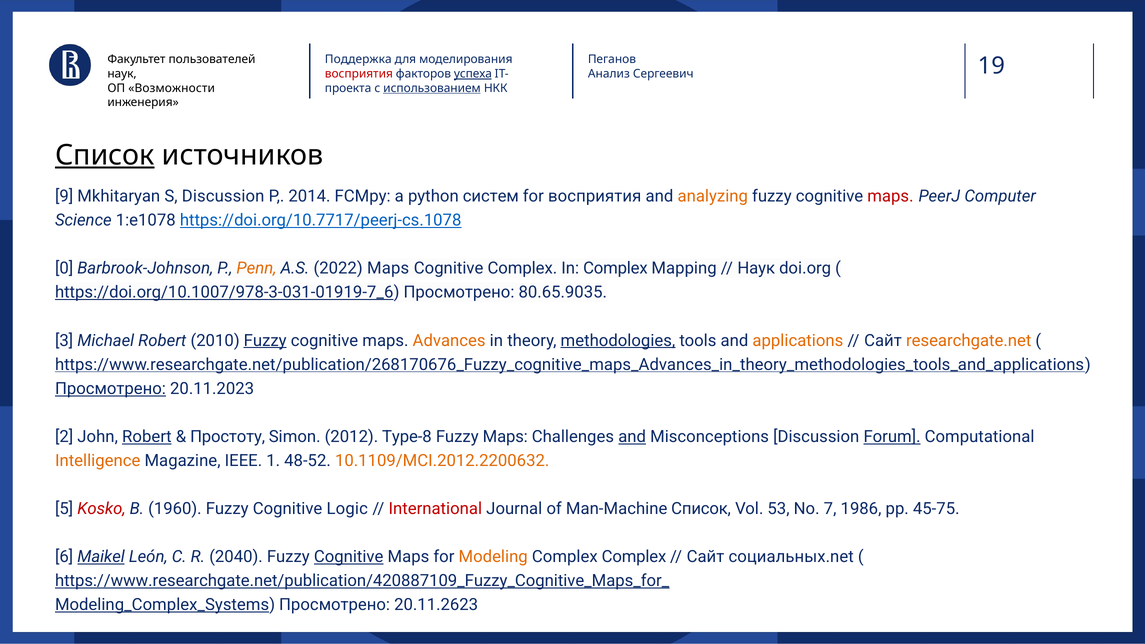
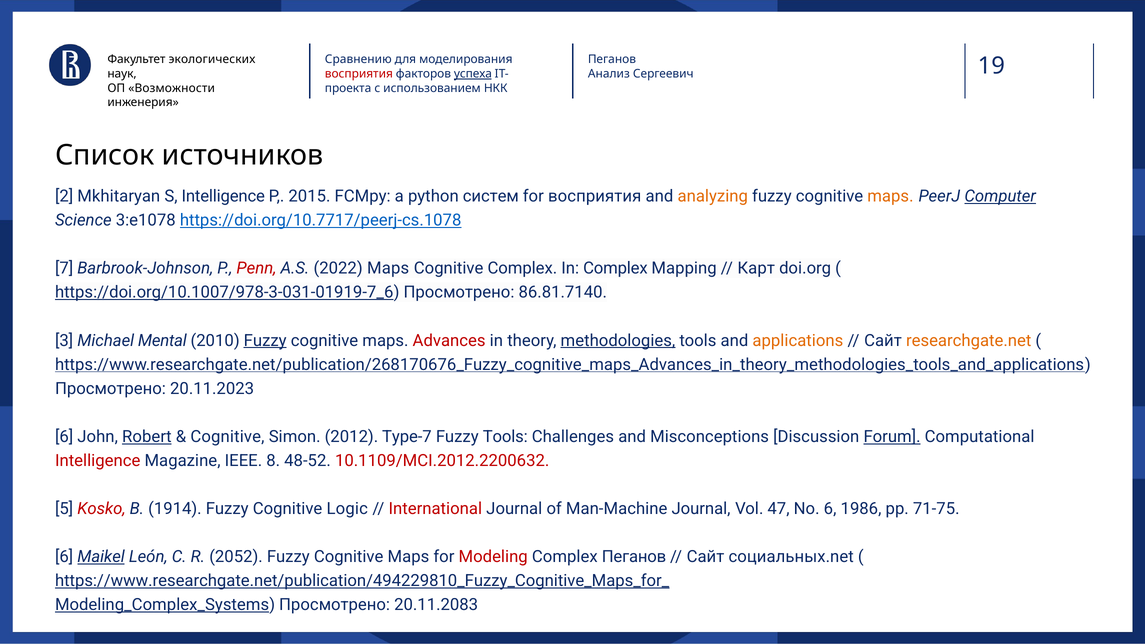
пользователей: пользователей -> экологических (212, 60)
Поддержка: Поддержка -> Сравнению (358, 60)
использованием underline: present -> none (432, 88)
Список underline: present -> none (105, 155)
9: 9 -> 2 (64, 196)
S Discussion: Discussion -> Intelligence (223, 196)
2014: 2014 -> 2015 (309, 196)
maps colour: red -> orange (890, 196)
Computer underline: none -> present (1000, 196)
1:e1078: 1:e1078 -> 3:e1078 (146, 220)
0: 0 -> 7 (64, 268)
Penn colour: orange -> red (256, 268)
Наук: Наук -> Карт (756, 268)
80.65.9035: 80.65.9035 -> 86.81.7140 (563, 293)
Michael Robert: Robert -> Mental (162, 341)
Advances colour: orange -> red (449, 341)
Просмотрено underline: present -> none (110, 389)
2: 2 -> 6 (64, 437)
Простоту: Простоту -> Cognitive (227, 437)
Type-8: Type-8 -> Type-7 (407, 437)
Fuzzy Maps: Maps -> Tools (505, 437)
and underline: present -> none (632, 437)
Intelligence colour: orange -> red (98, 461)
1: 1 -> 8 (273, 461)
10.1109/MCI.2012.2200632 colour: orange -> red (442, 461)
1960: 1960 -> 1914 (175, 509)
Man-Machine Список: Список -> Journal (701, 509)
53: 53 -> 47 (778, 509)
No 7: 7 -> 6 (830, 509)
45-75: 45-75 -> 71-75 (936, 509)
2040: 2040 -> 2052 (236, 557)
Cognitive underline: present -> none (349, 557)
Modeling colour: orange -> red (493, 557)
Complex Complex: Complex -> Пеганов (634, 557)
https://www.researchgate.net/publication/420887109_Fuzzy_Cognitive_Maps_for_: https://www.researchgate.net/publication/420887109_Fuzzy_Cognitive_Maps_for_ -> https://www.researchgate.net/publication/494229810_Fuzzy_Cognitive_Maps_for_ (362, 581)
20.11.2623: 20.11.2623 -> 20.11.2083 (436, 605)
